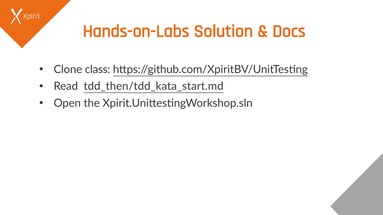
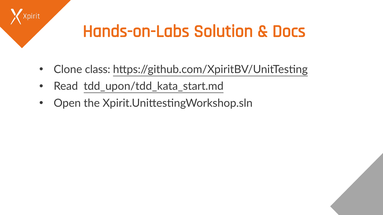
tdd_then/tdd_kata_start.md: tdd_then/tdd_kata_start.md -> tdd_upon/tdd_kata_start.md (154, 86)
